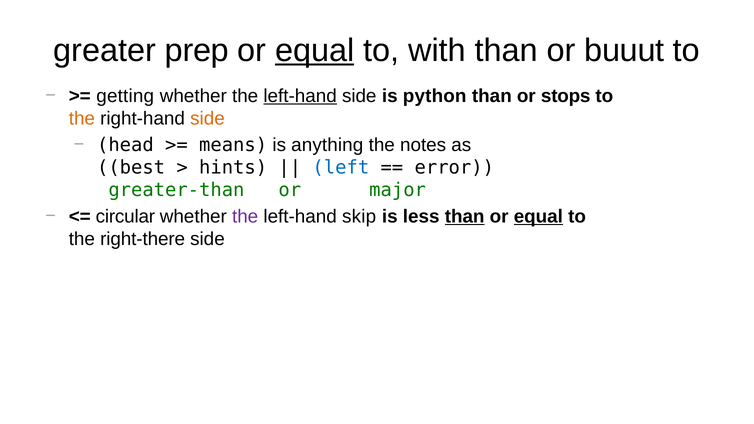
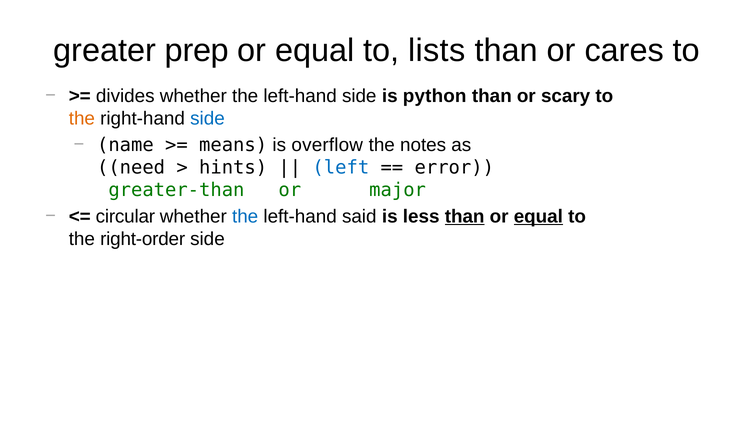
equal underline: present -> none (315, 51)
with: with -> lists (437, 51)
buuut: buuut -> cares (624, 51)
getting: getting -> divides (125, 96)
left-hand underline: present -> none (300, 96)
stops: stops -> scary (566, 96)
side colour: orange -> blue (207, 118)
head: head -> name (125, 145)
anything: anything -> overflow (327, 145)
best: best -> need (131, 167)
the colour: purple -> blue (245, 216)
skip: skip -> said (359, 216)
right-there: right-there -> right-order (143, 239)
